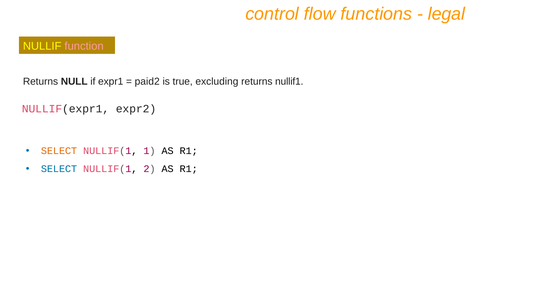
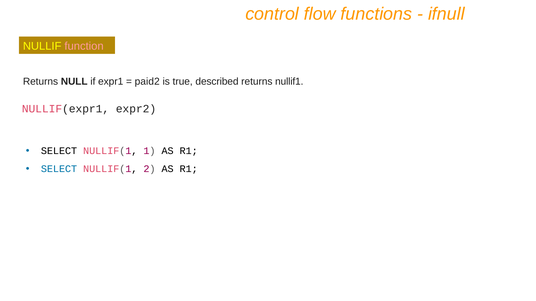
legal: legal -> ifnull (446, 14)
excluding: excluding -> described (217, 82)
SELECT colour: orange -> black (59, 151)
